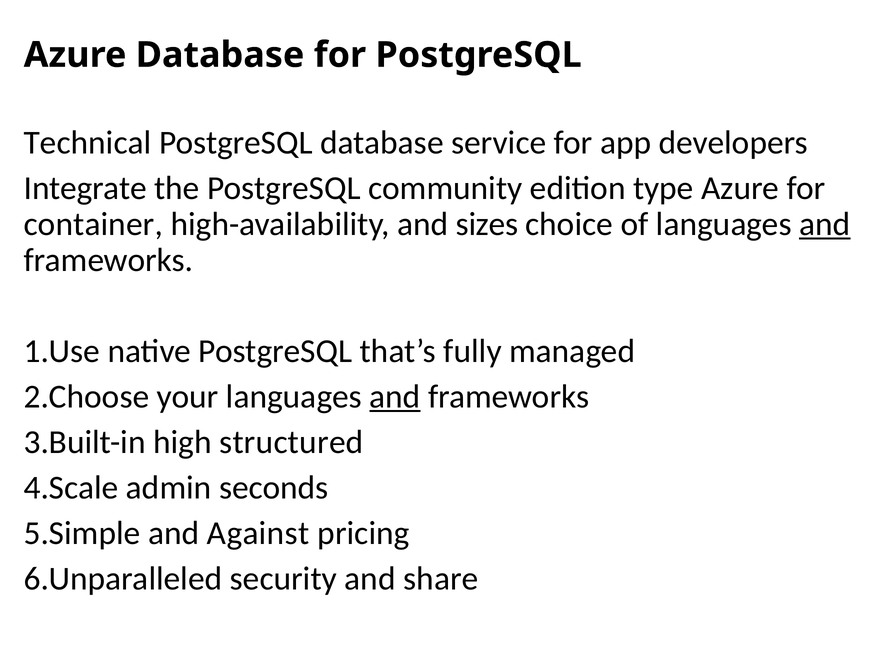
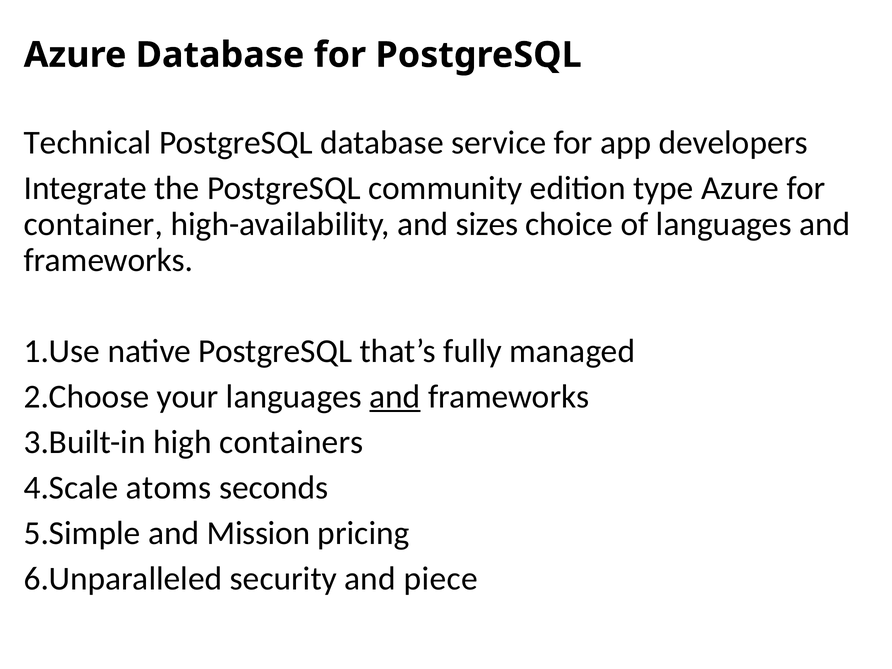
and underline: present -> none (825, 224)
structured: structured -> containers (291, 442)
admin: admin -> atoms (169, 488)
Against: Against -> Mission (258, 533)
share: share -> piece (441, 579)
